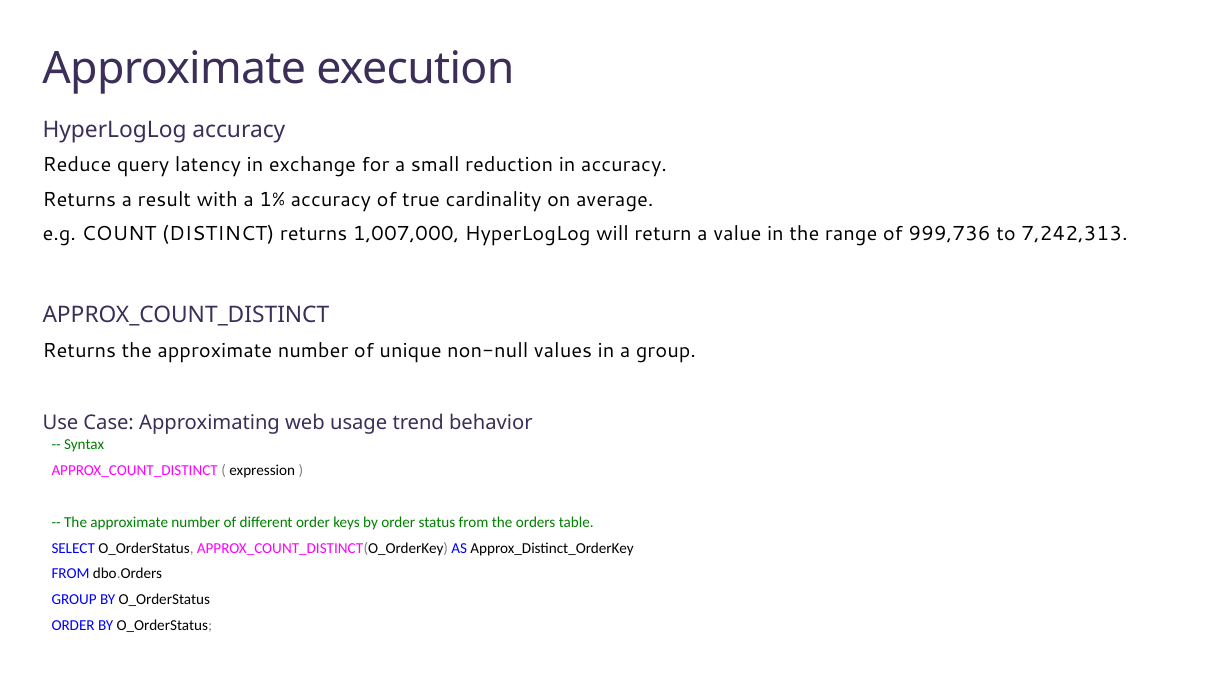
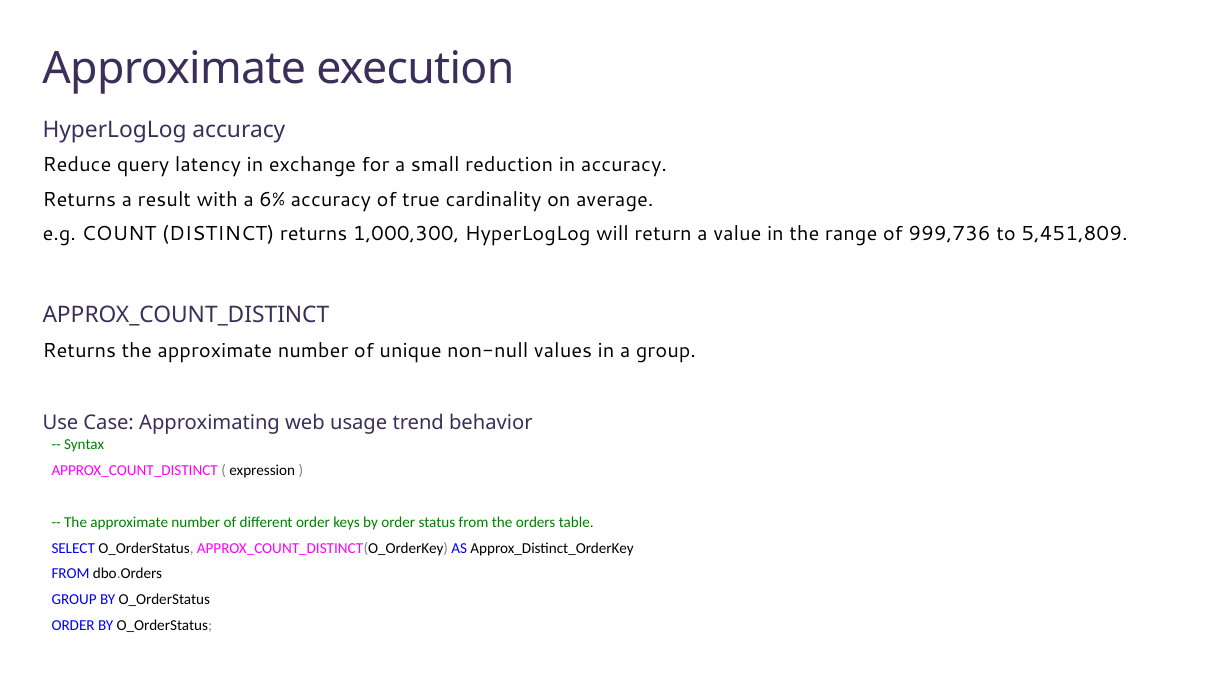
1%: 1% -> 6% (272, 199)
1,007,000: 1,007,000 -> 1,000,300 (406, 234)
7,242,313: 7,242,313 -> 5,451,809 (1074, 234)
